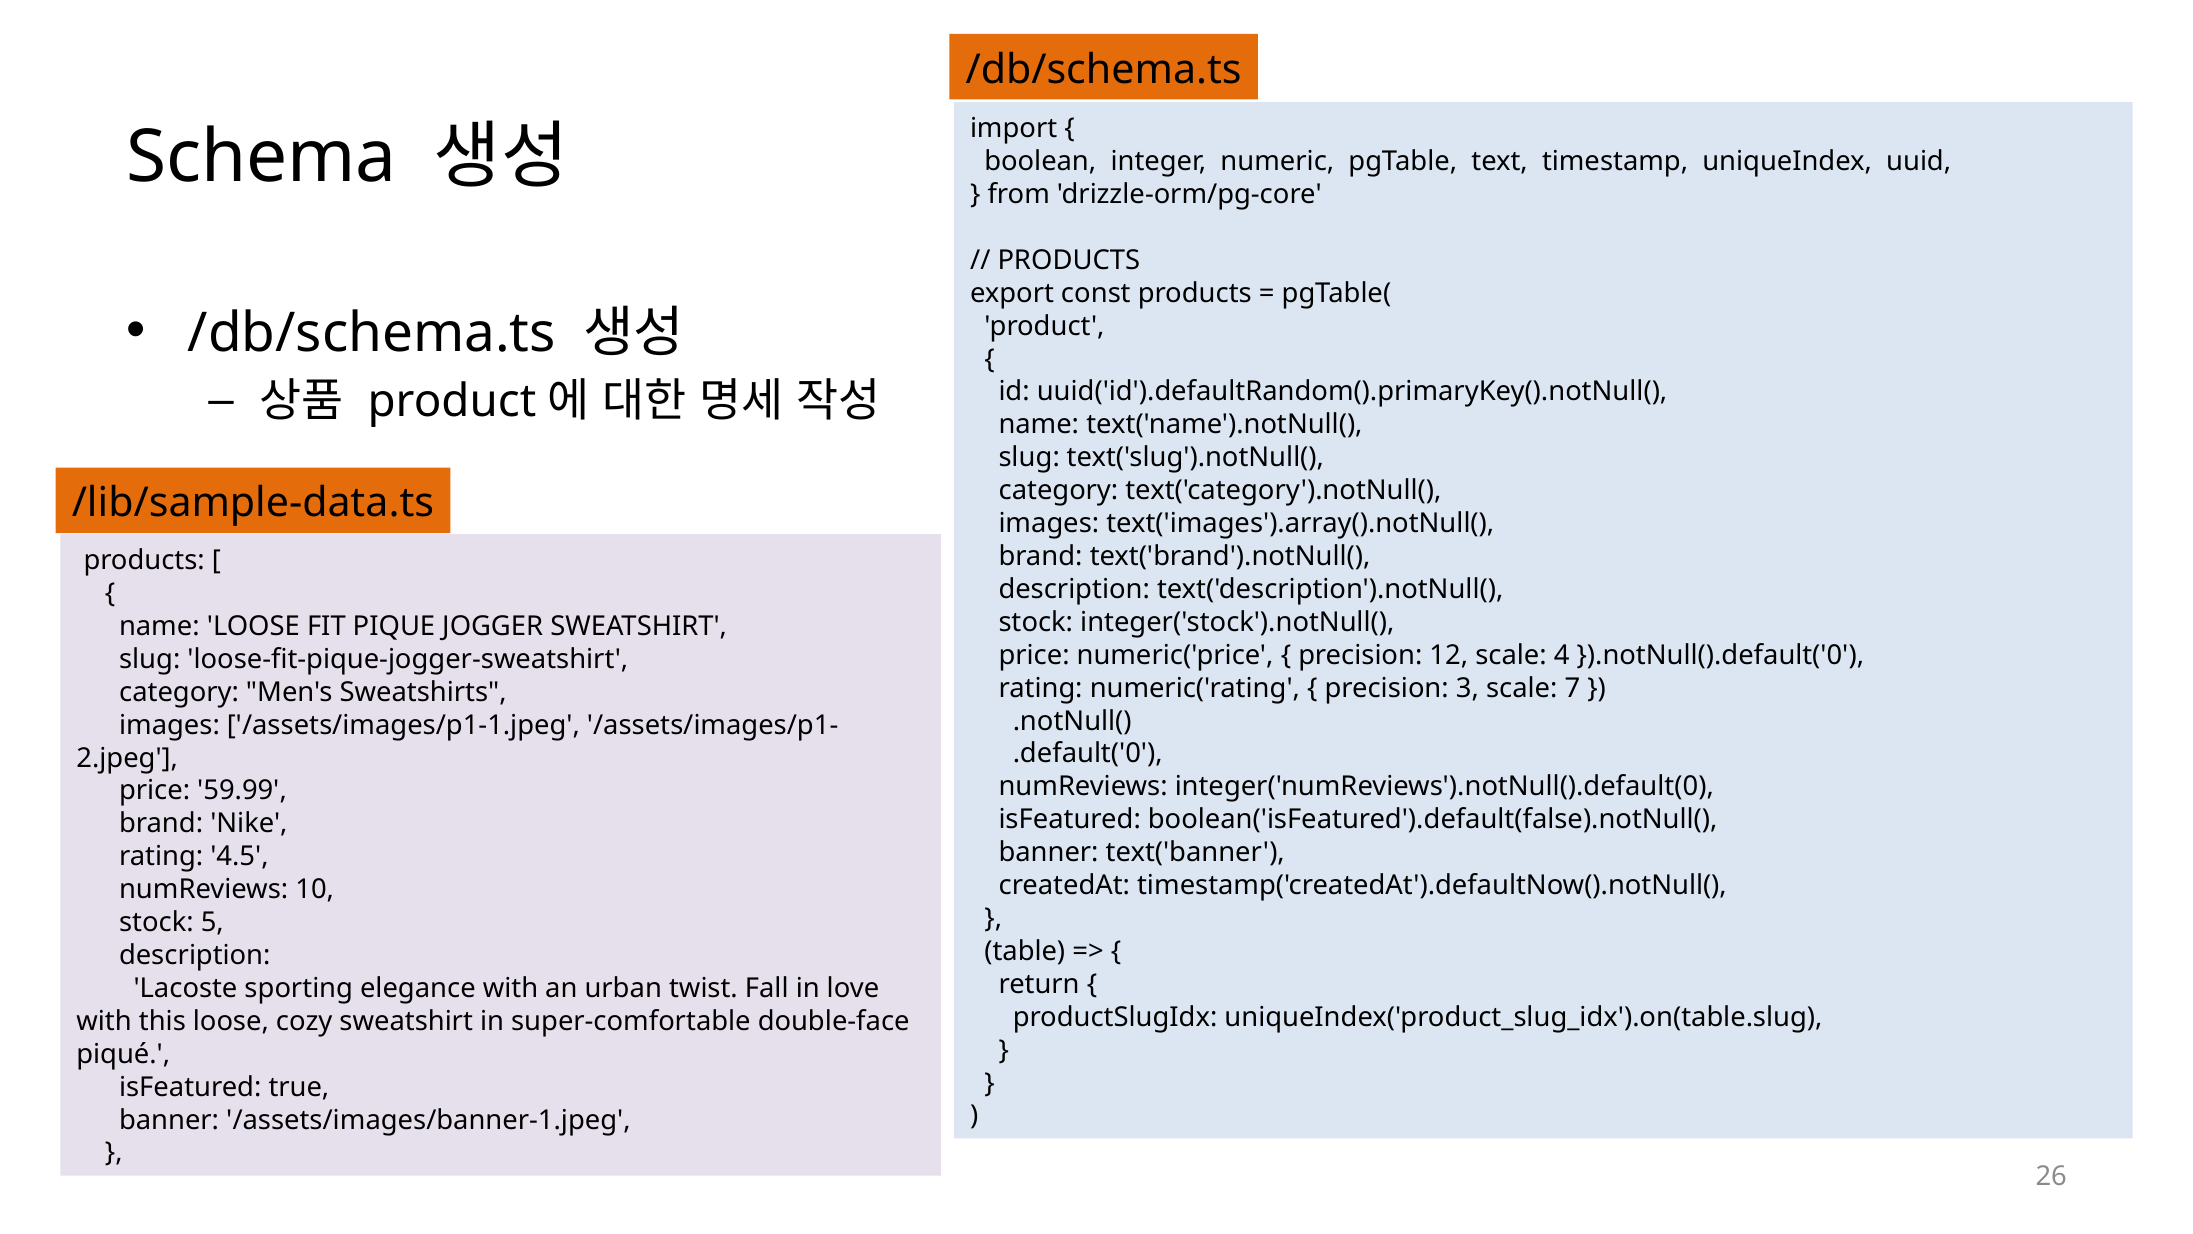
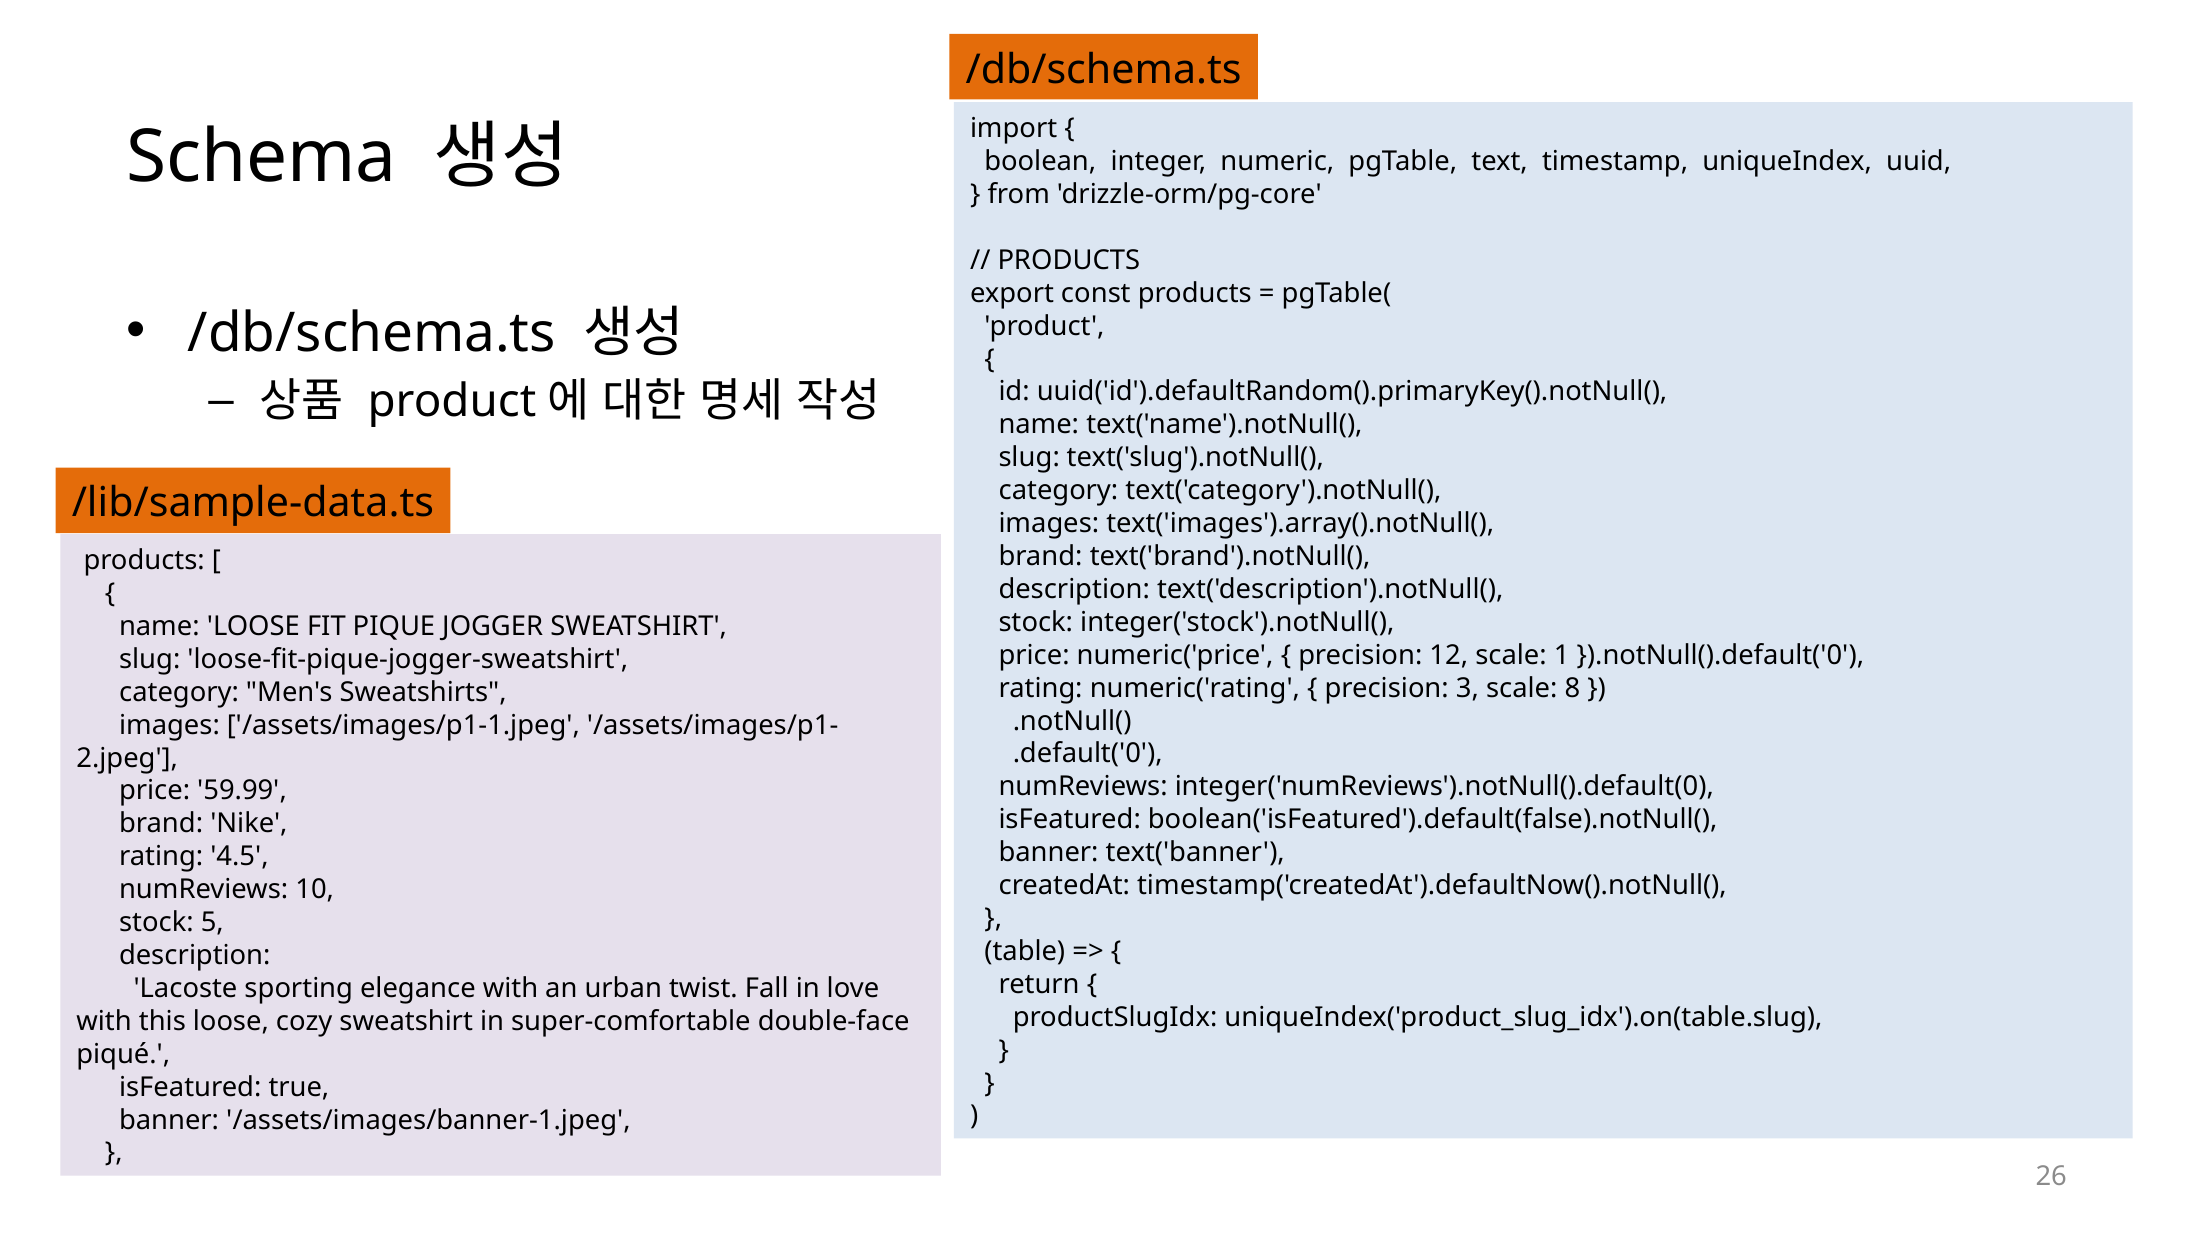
4: 4 -> 1 (1562, 655)
7: 7 -> 8 (1572, 688)
